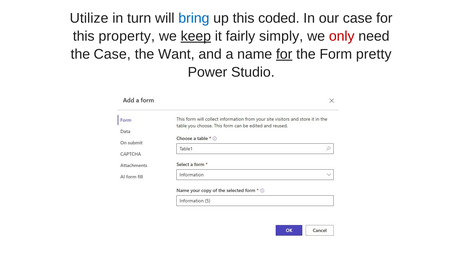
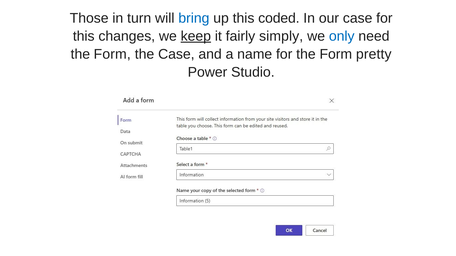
Utilize: Utilize -> Those (89, 18)
property: property -> changes (127, 36)
only colour: red -> blue (342, 36)
Case: Case -> Form (112, 54)
the Want: Want -> Case (176, 54)
for underline: present -> none (284, 54)
